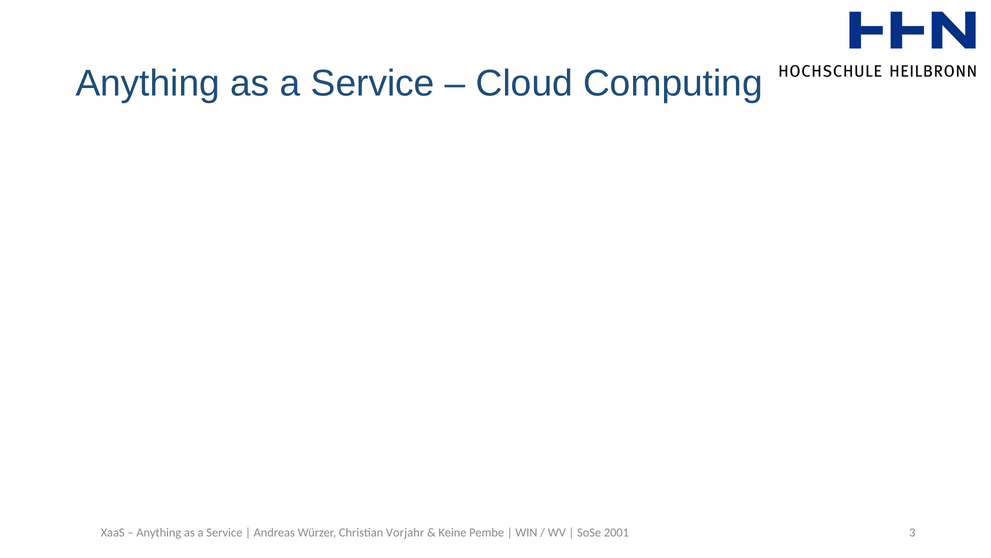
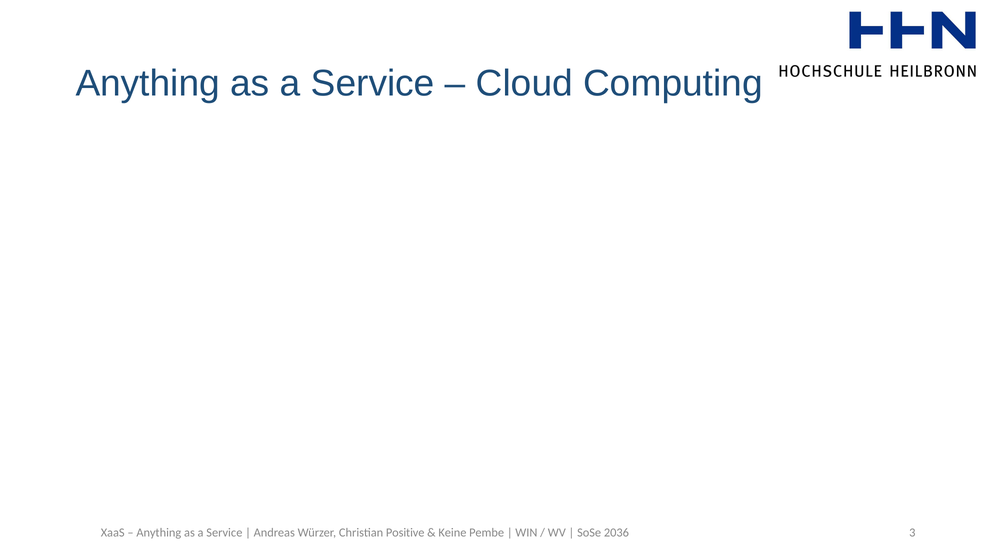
Vorjahr: Vorjahr -> Positive (405, 532)
2001: 2001 -> 2036 (616, 532)
